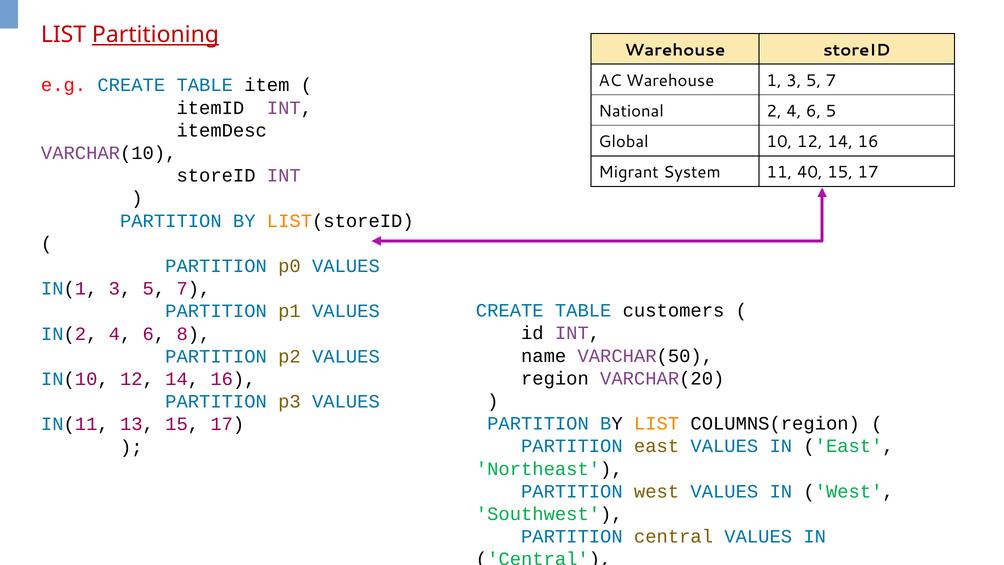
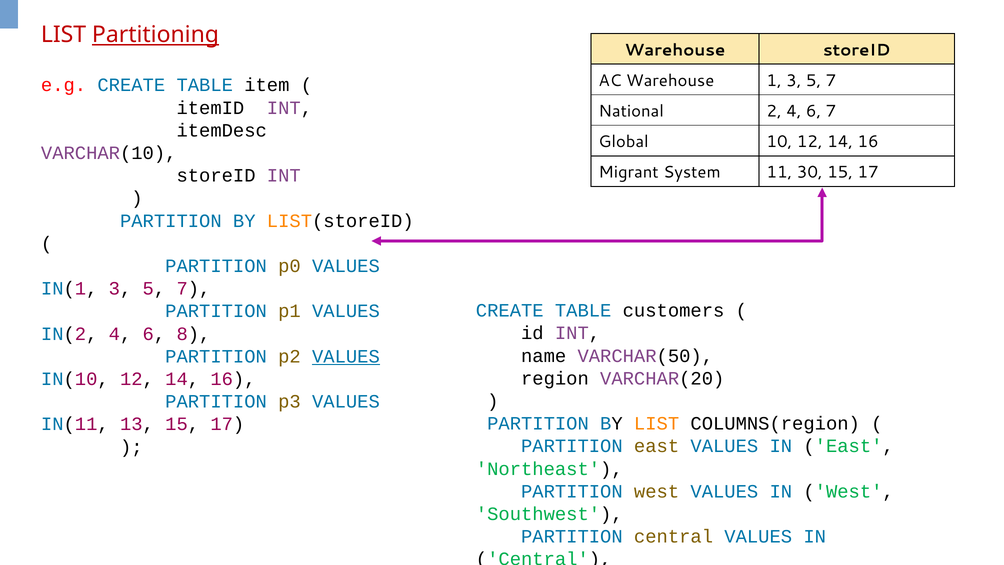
6 5: 5 -> 7 (831, 111)
40: 40 -> 30 (810, 172)
VALUES underline: none -> present (346, 356)
